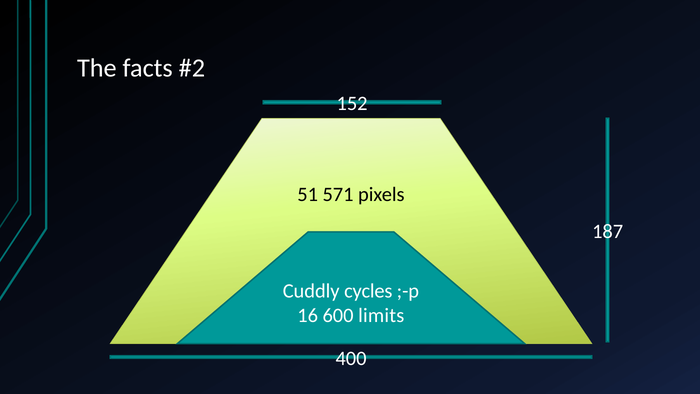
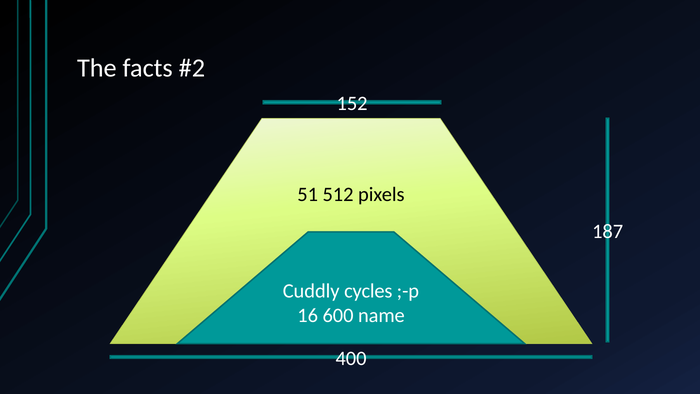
571: 571 -> 512 (338, 195)
limits: limits -> name (381, 315)
